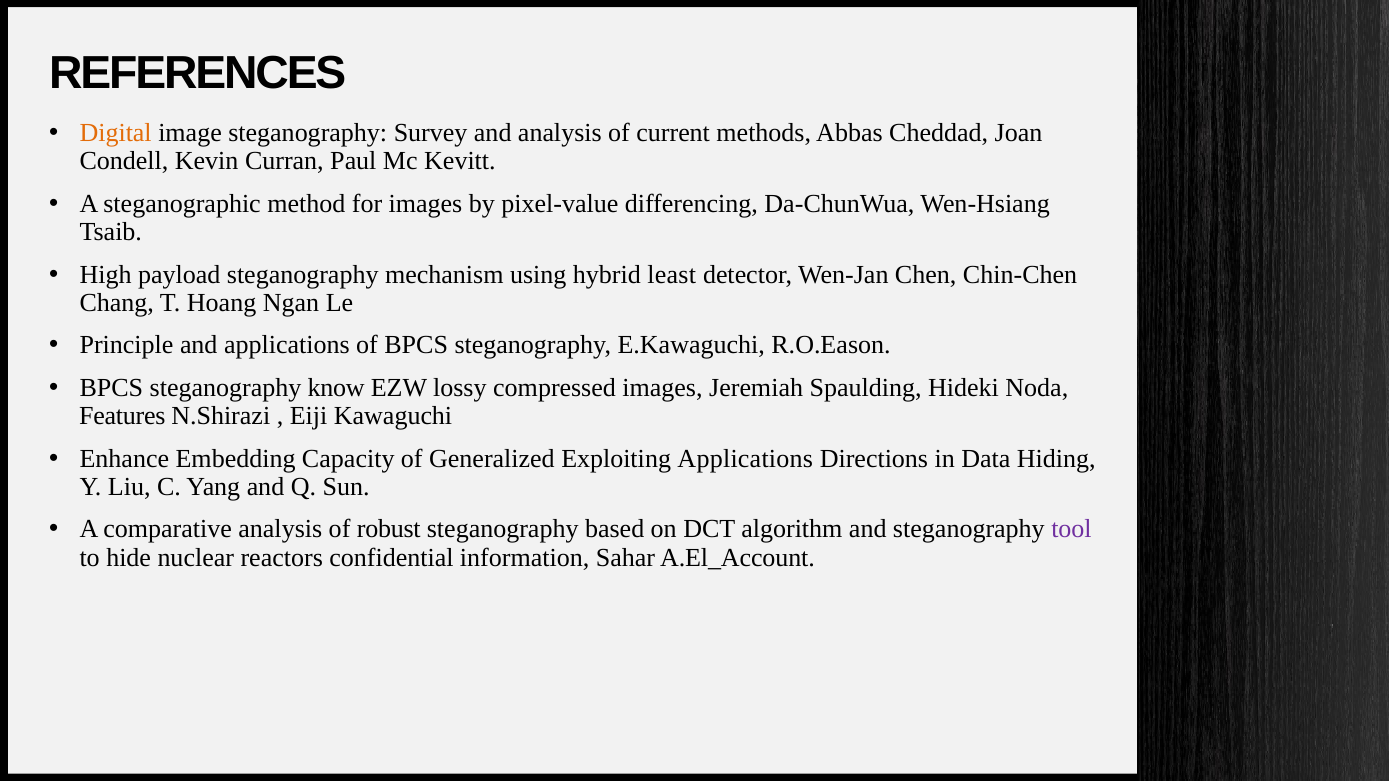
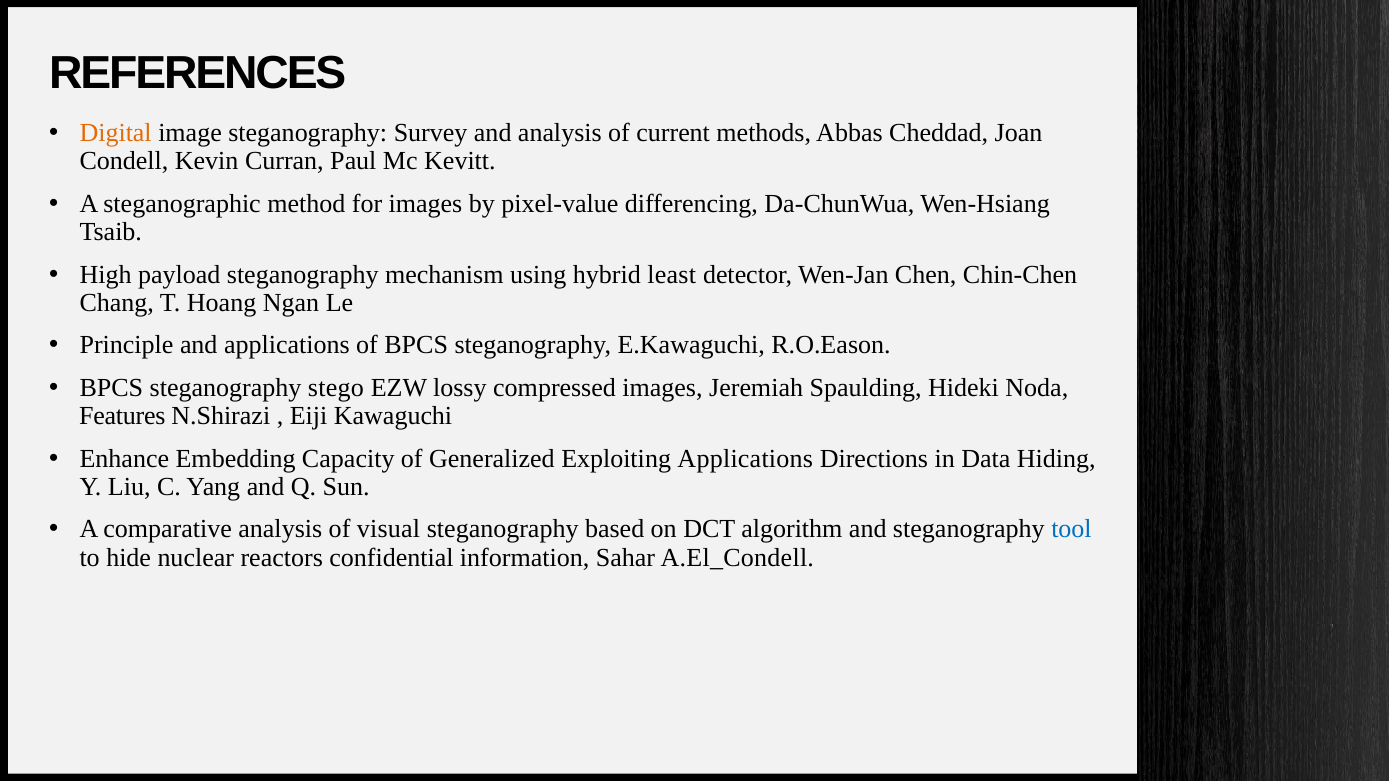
know: know -> stego (336, 388)
robust: robust -> visual (388, 530)
tool colour: purple -> blue (1071, 530)
A.El_Account: A.El_Account -> A.El_Condell (737, 558)
